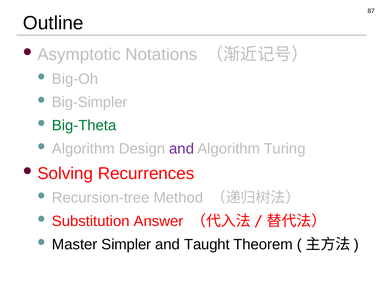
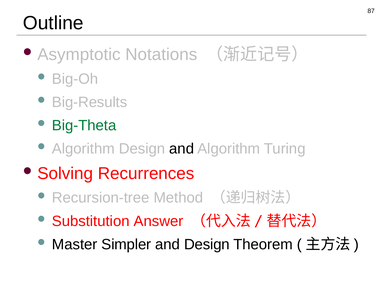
Big-Simpler: Big-Simpler -> Big-Results (90, 102)
and colour: purple -> black (182, 148)
and Taught: Taught -> Design (207, 244)
